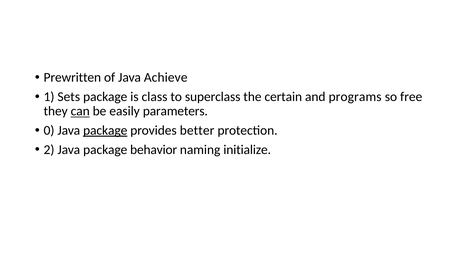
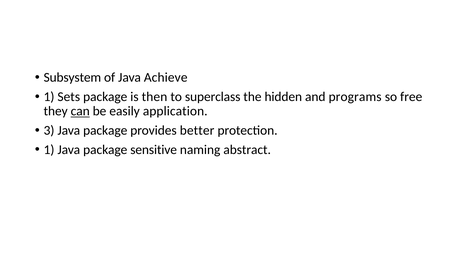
Prewritten: Prewritten -> Subsystem (72, 78)
class: class -> then (154, 97)
certain: certain -> hidden (283, 97)
parameters: parameters -> application (175, 111)
0: 0 -> 3 (49, 131)
package underline: present -> none (105, 131)
2: 2 -> 1 (49, 150)
behavior: behavior -> sensitive (154, 150)
initialize: initialize -> abstract (247, 150)
